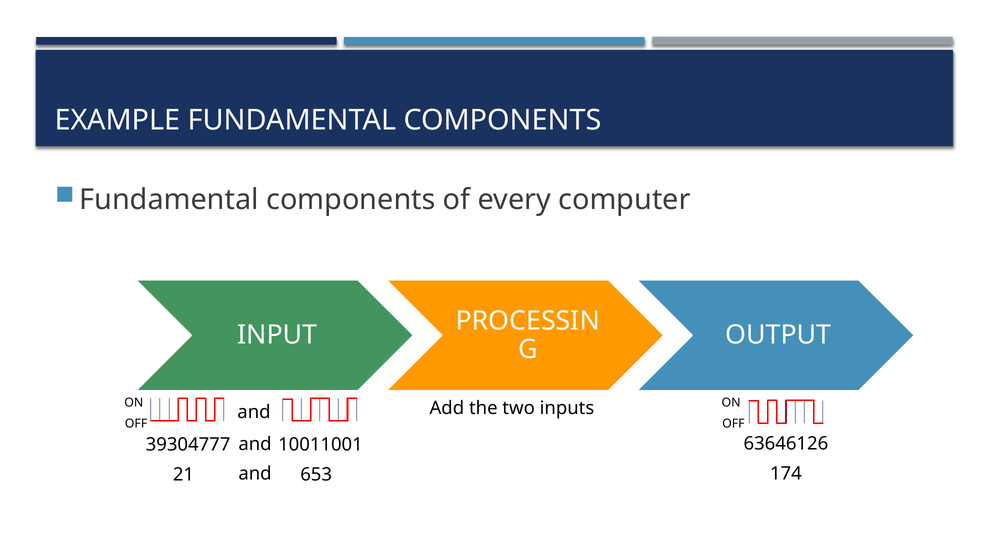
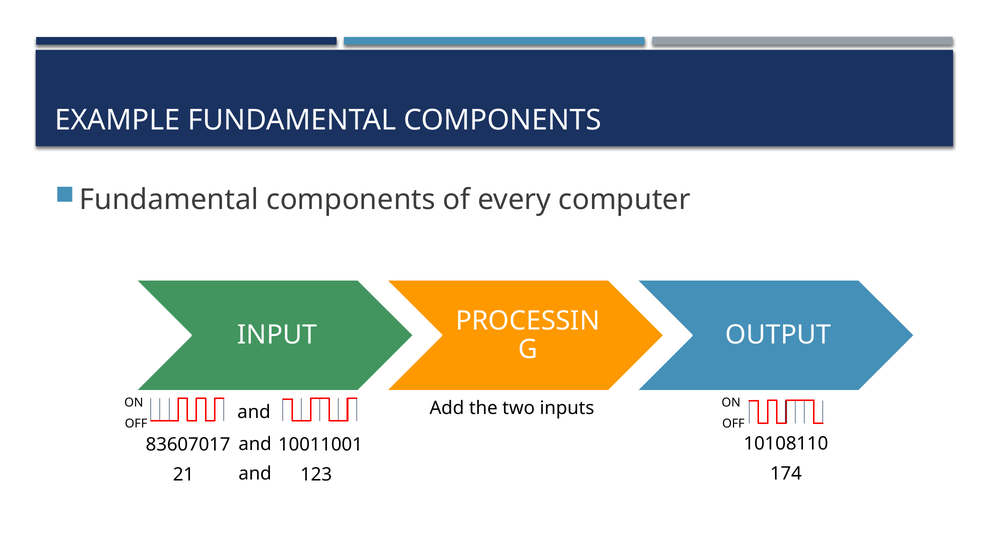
63646126: 63646126 -> 10108110 (786, 444)
39304777: 39304777 -> 83607017 (188, 445)
653: 653 -> 123 (316, 475)
